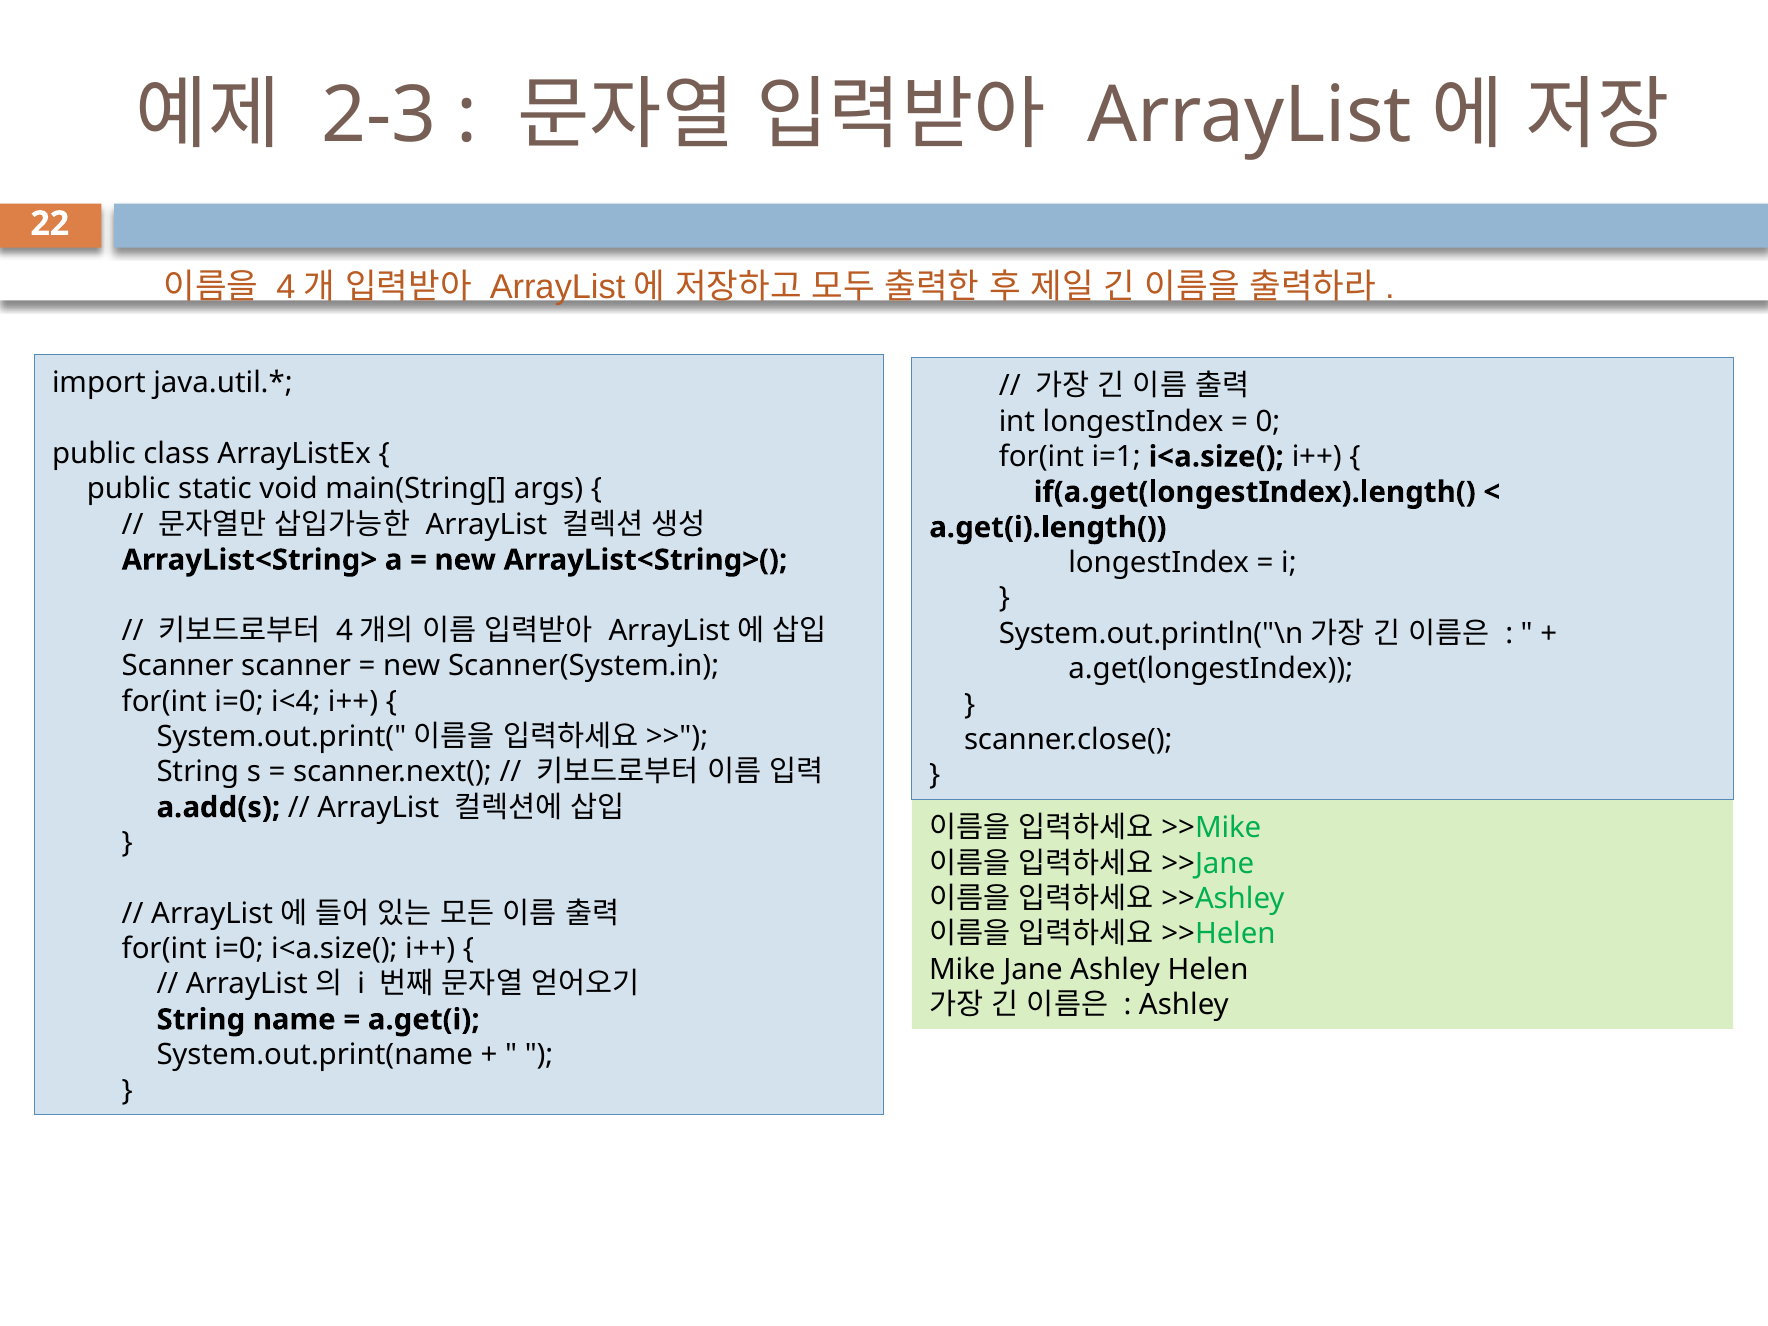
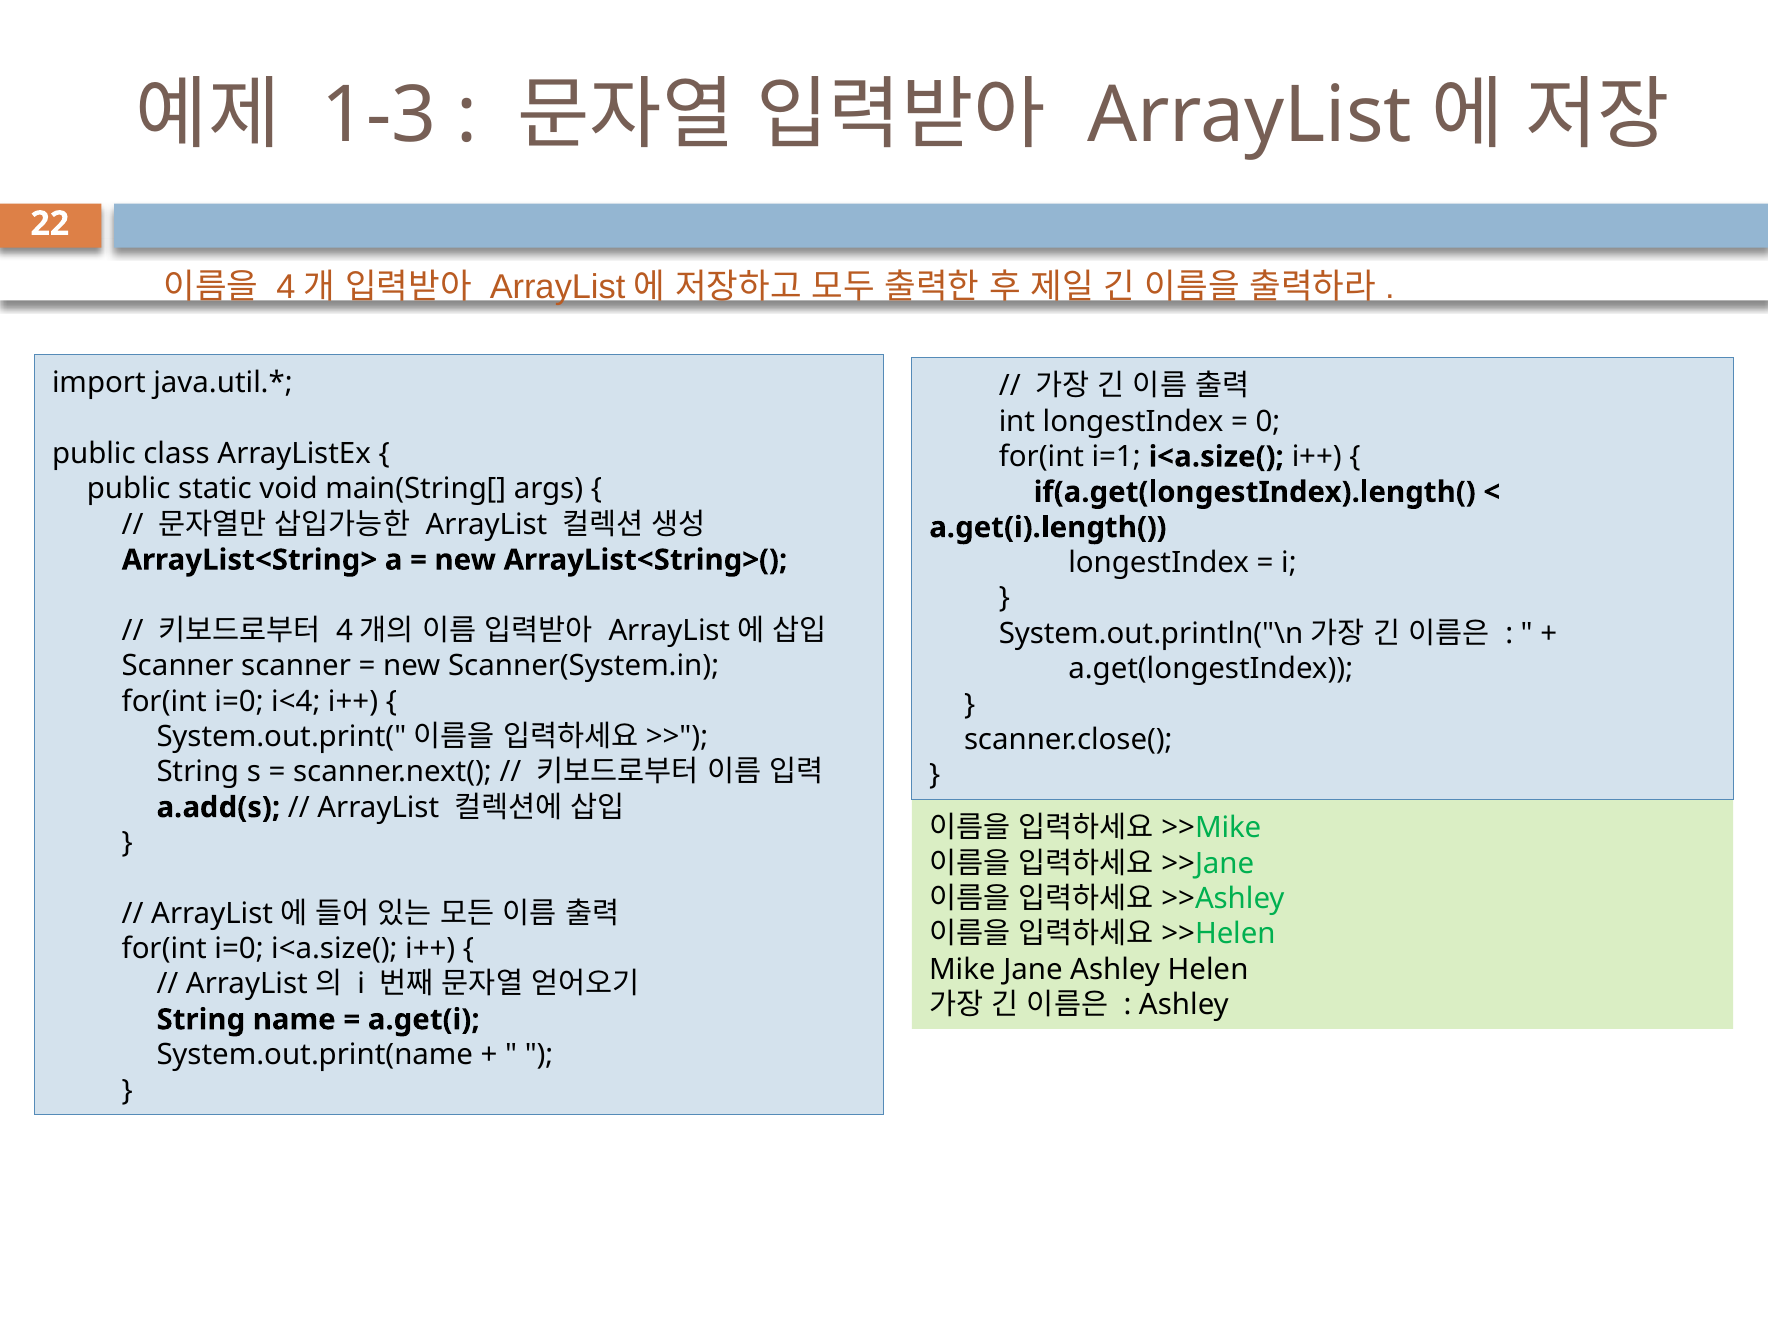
2-3: 2-3 -> 1-3 (379, 115)
